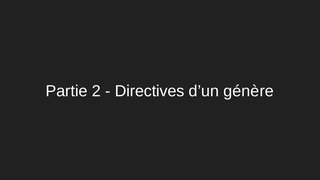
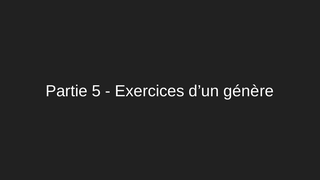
2: 2 -> 5 (96, 91)
Directives: Directives -> Exercices (150, 91)
